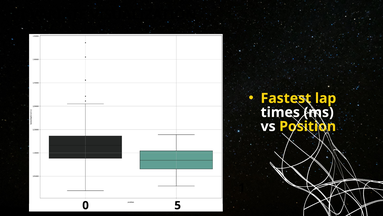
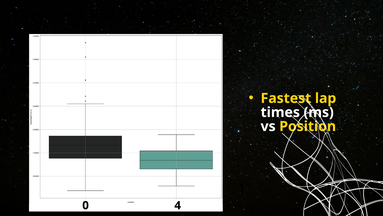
5: 5 -> 4 (178, 205)
